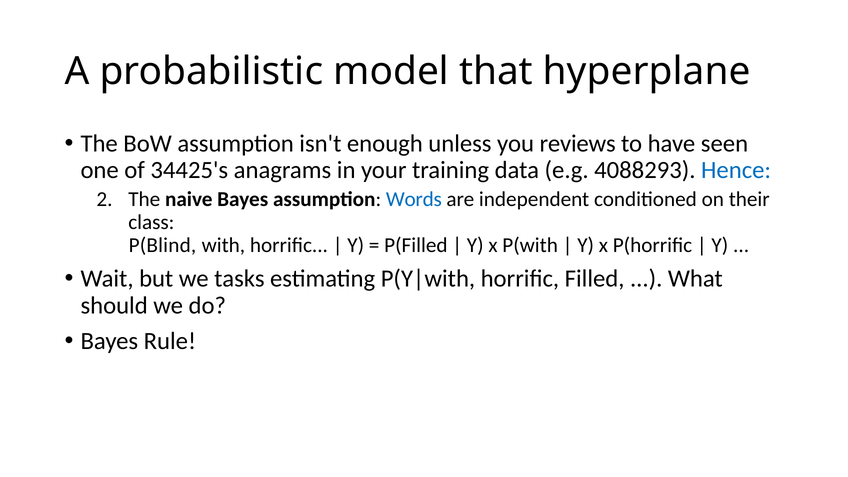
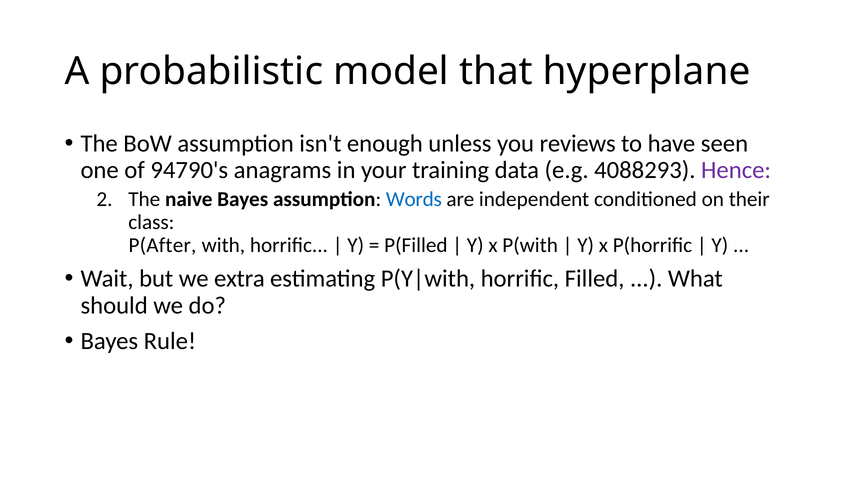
34425's: 34425's -> 94790's (189, 170)
Hence colour: blue -> purple (736, 170)
P(Blind: P(Blind -> P(After (162, 245)
tasks: tasks -> extra (239, 279)
